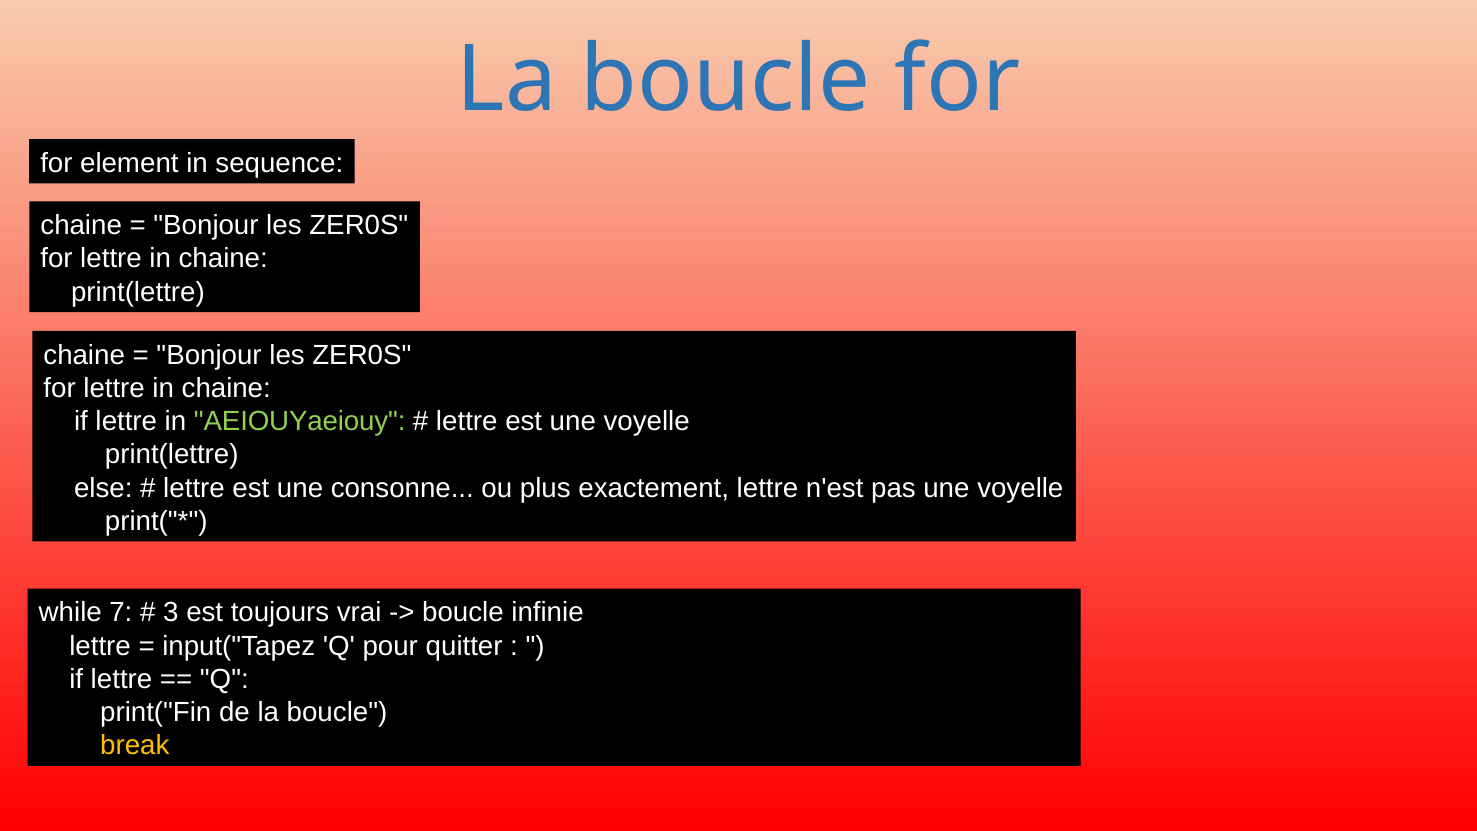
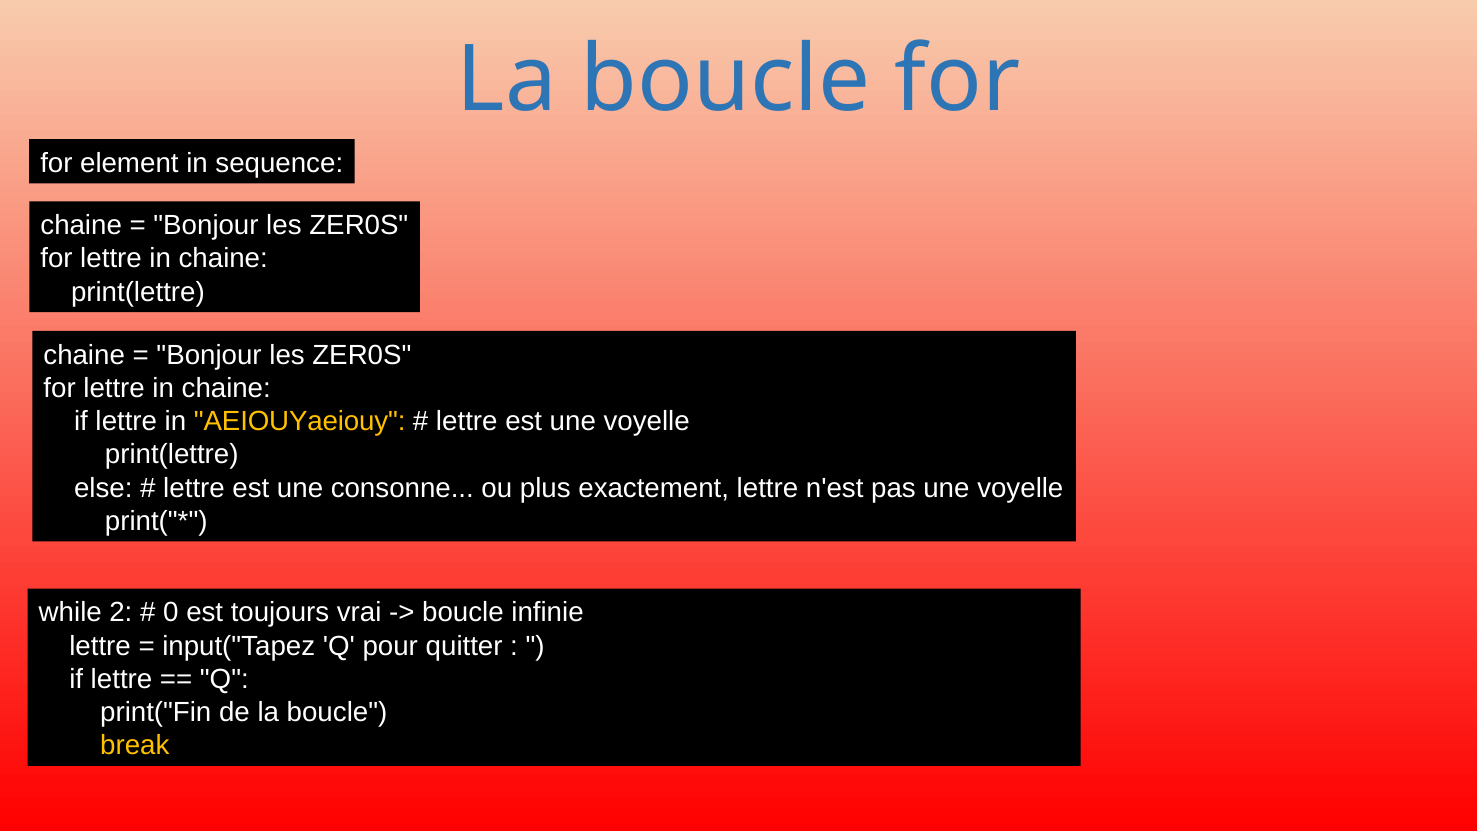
AEIOUYaeiouy colour: light green -> yellow (300, 421)
7: 7 -> 2 (121, 613)
3: 3 -> 0 (171, 613)
